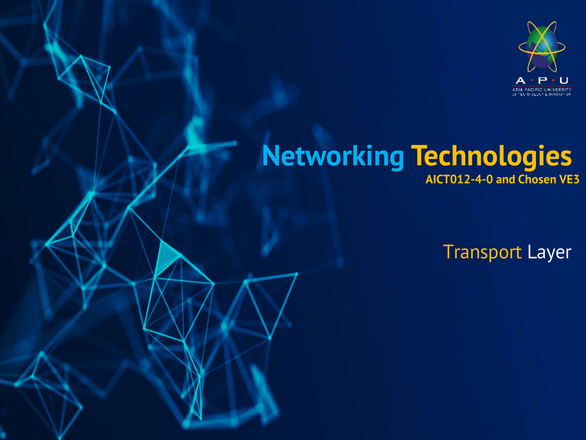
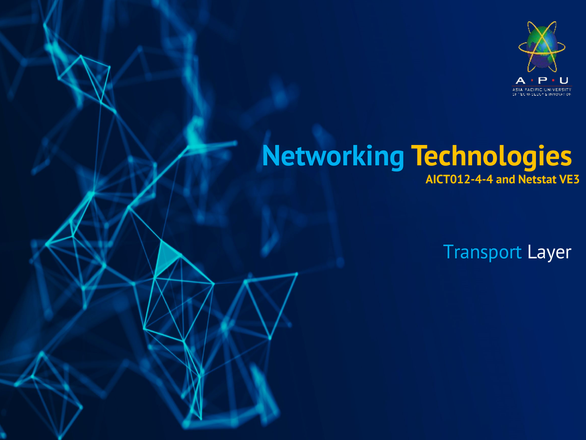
AICT012-4-0: AICT012-4-0 -> AICT012-4-4 (459, 179)
Chosen: Chosen -> Netstat (537, 179)
Transport colour: yellow -> light blue (483, 252)
